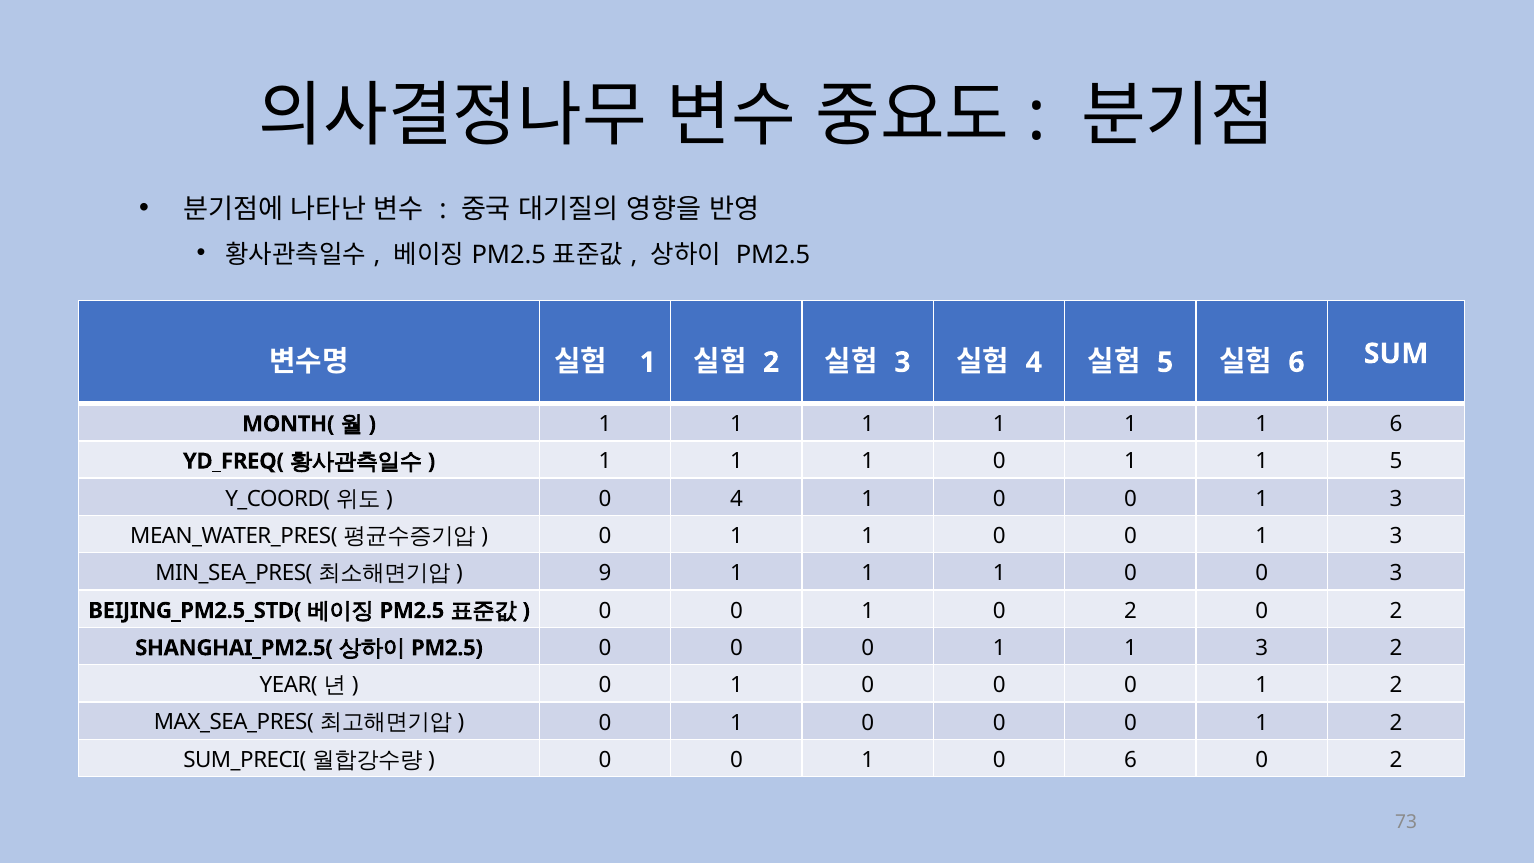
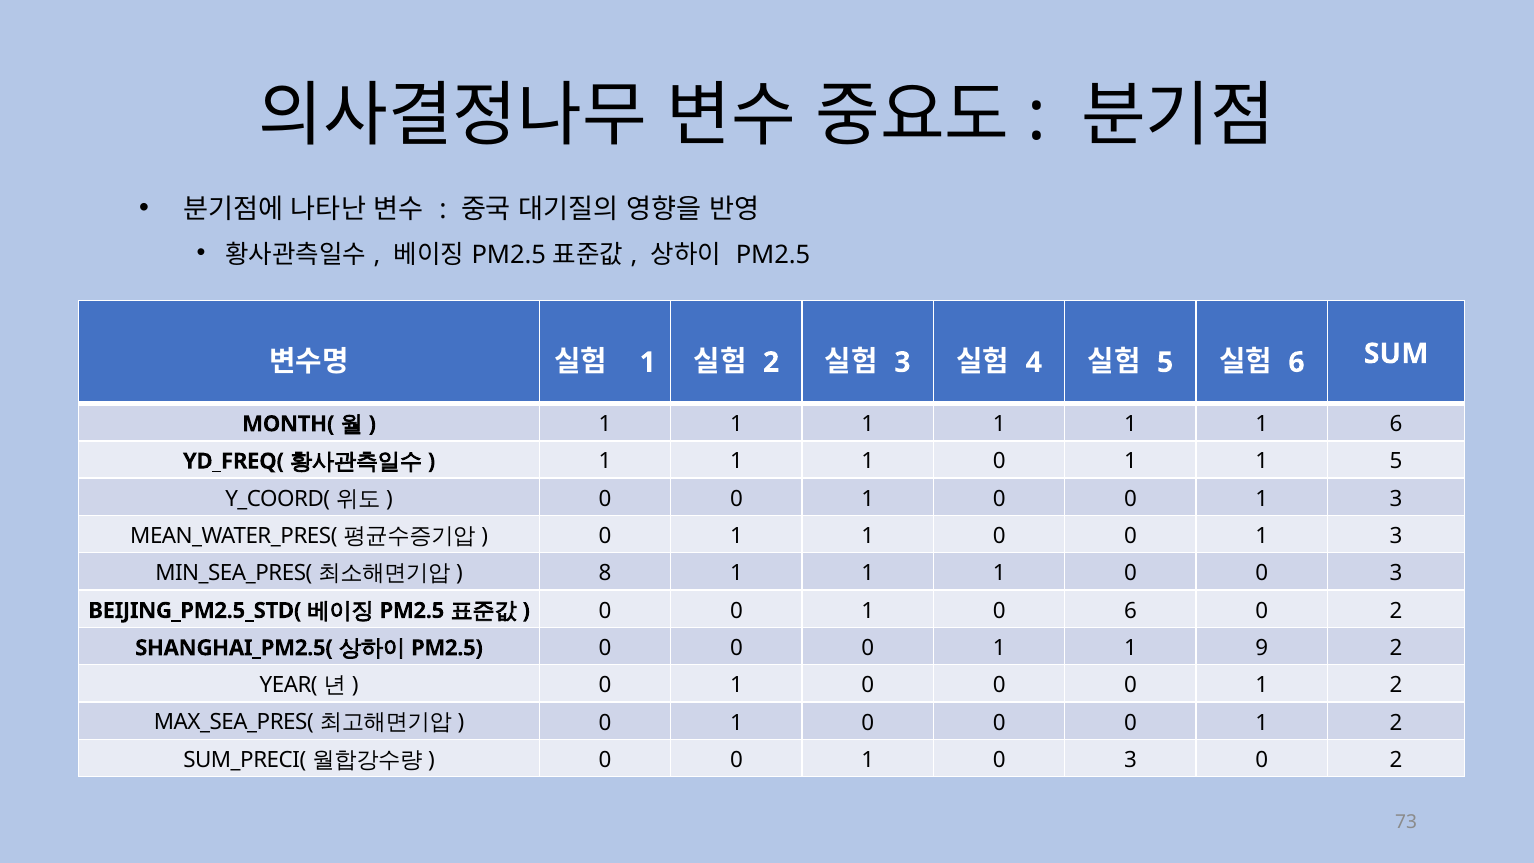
4: 4 -> 0 (736, 499)
9: 9 -> 8 (605, 573)
1 0 2: 2 -> 6 (1131, 611)
1 1 3: 3 -> 9 (1262, 648)
1 0 6: 6 -> 3 (1131, 760)
